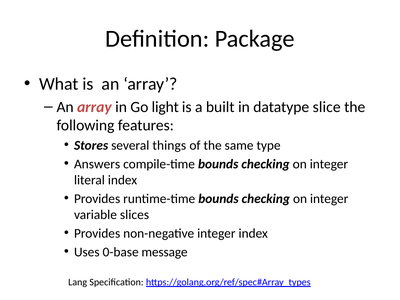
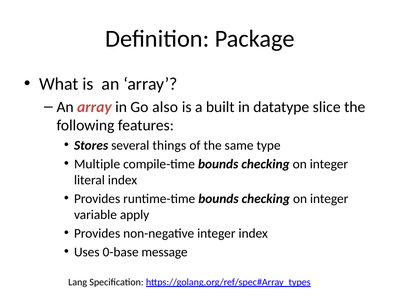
light: light -> also (165, 107)
Answers: Answers -> Multiple (97, 164)
slices: slices -> apply (135, 215)
